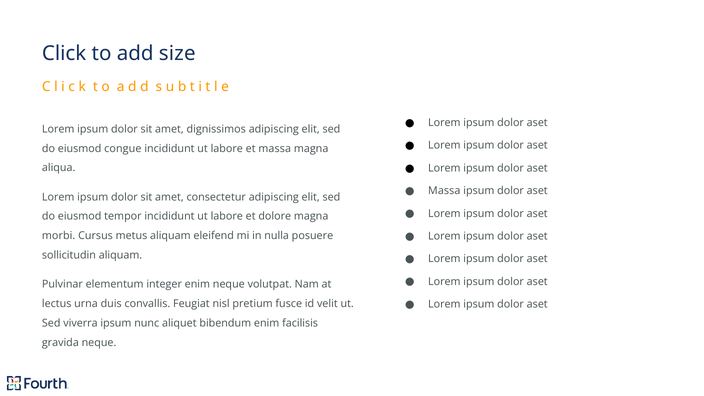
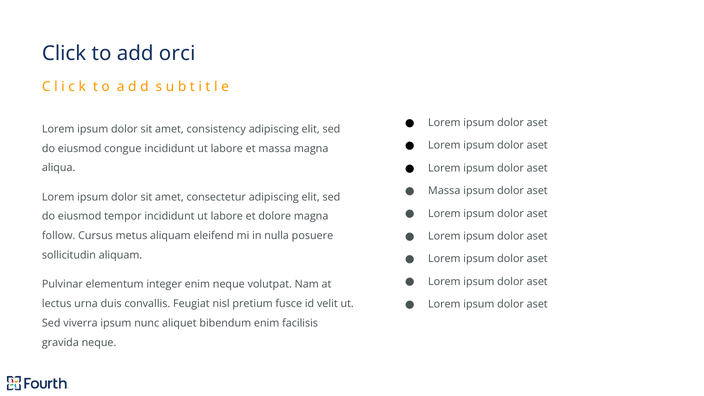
size: size -> orci (177, 54)
dignissimos: dignissimos -> consistency (216, 129)
morbi: morbi -> follow (59, 236)
